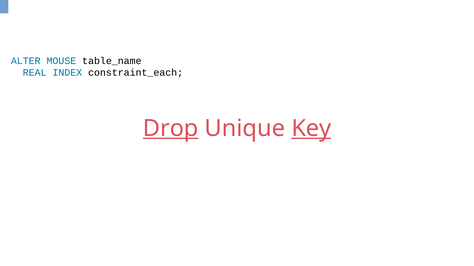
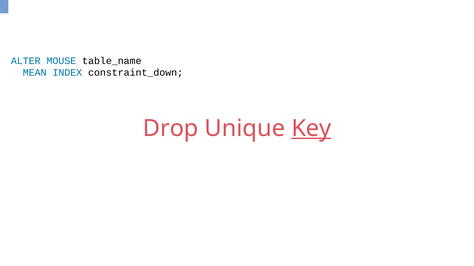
REAL: REAL -> MEAN (35, 73)
constraint_each: constraint_each -> constraint_down (136, 73)
Drop underline: present -> none (171, 129)
